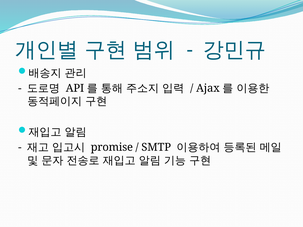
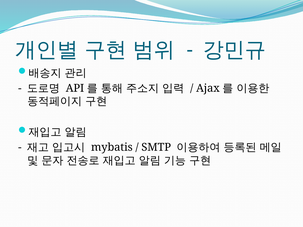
promise: promise -> mybatis (112, 148)
